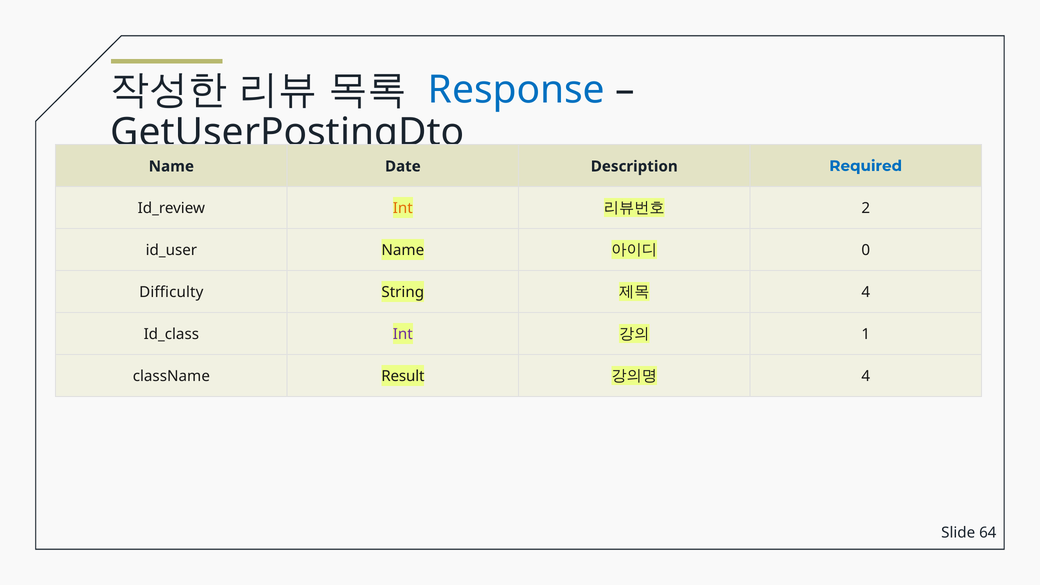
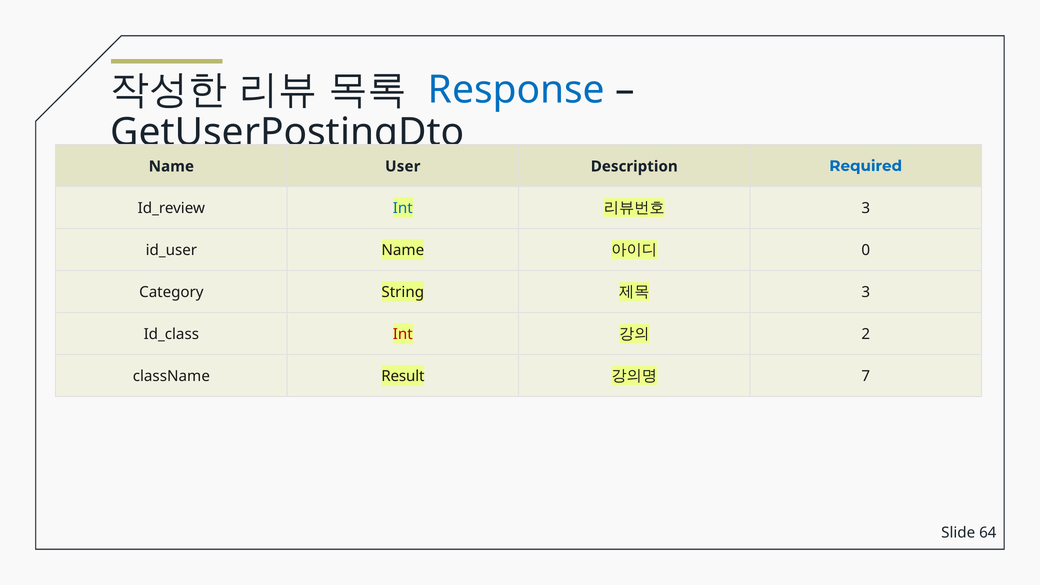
Date: Date -> User (403, 166)
Int colour: orange -> blue (403, 208)
2: 2 -> 3 (866, 208)
Difficulty: Difficulty -> Category (171, 292)
4: 4 -> 3 (866, 292)
Int colour: purple -> red (403, 334)
1: 1 -> 2 (866, 334)
4: 4 -> 7 (866, 376)
